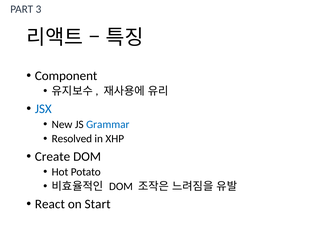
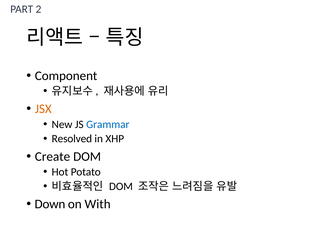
3: 3 -> 2 (38, 9)
JSX colour: blue -> orange (43, 109)
React: React -> Down (50, 204)
Start: Start -> With (98, 204)
